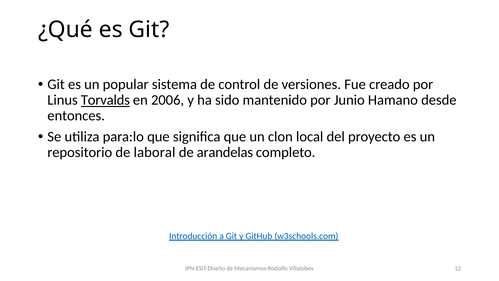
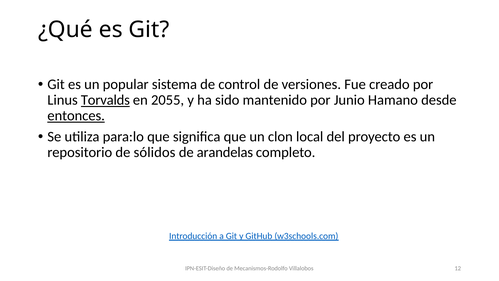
2006: 2006 -> 2055 (168, 100)
entonces underline: none -> present (76, 116)
laboral: laboral -> sólidos (155, 152)
